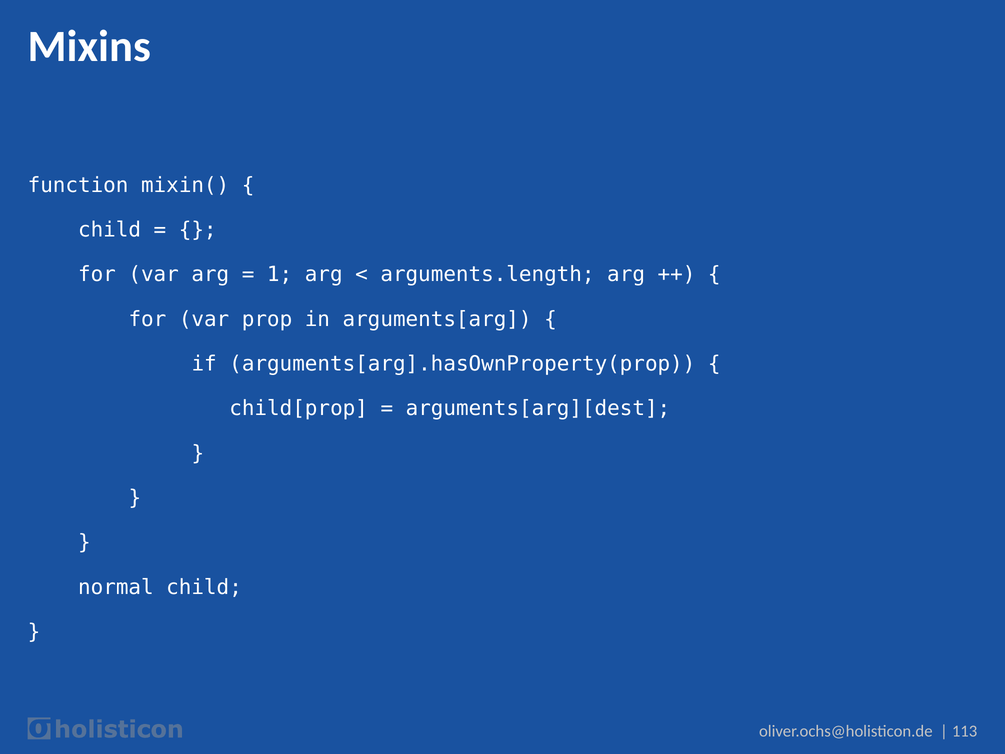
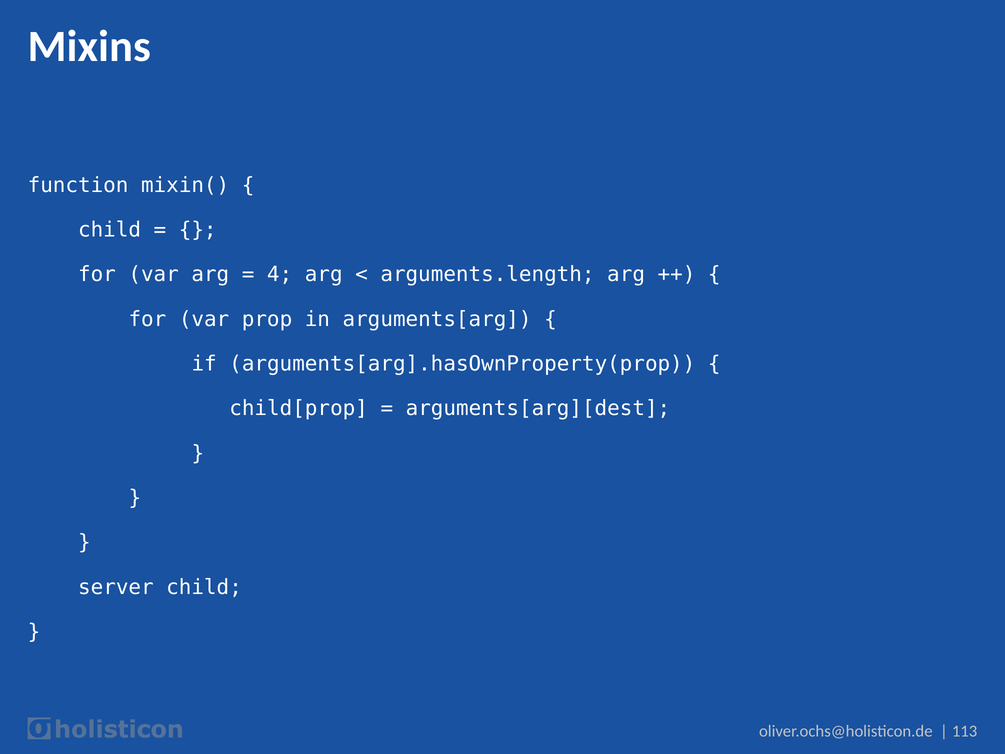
1: 1 -> 4 (280, 274)
normal: normal -> server (116, 587)
